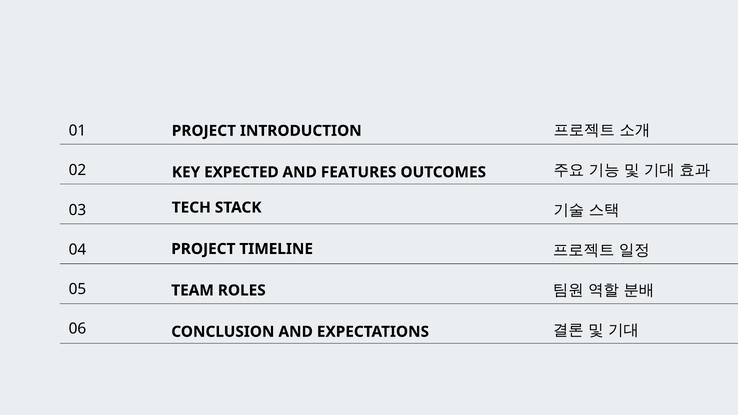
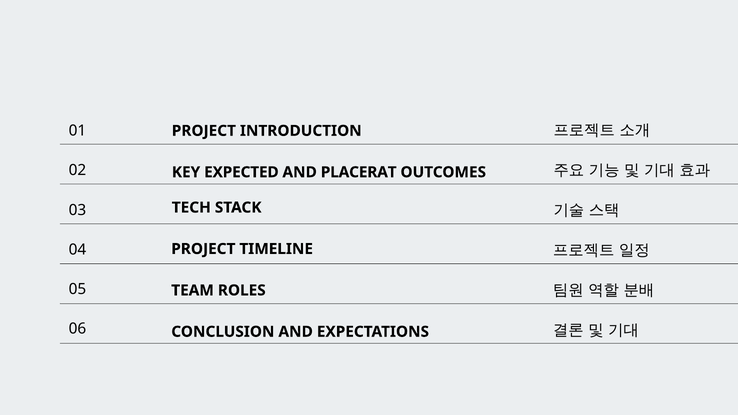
FEATURES: FEATURES -> PLACERAT (359, 172)
